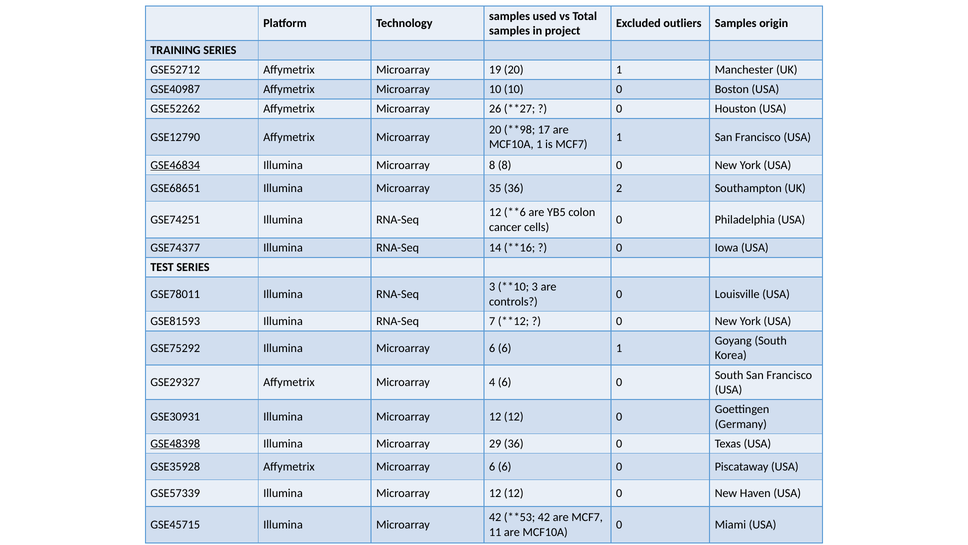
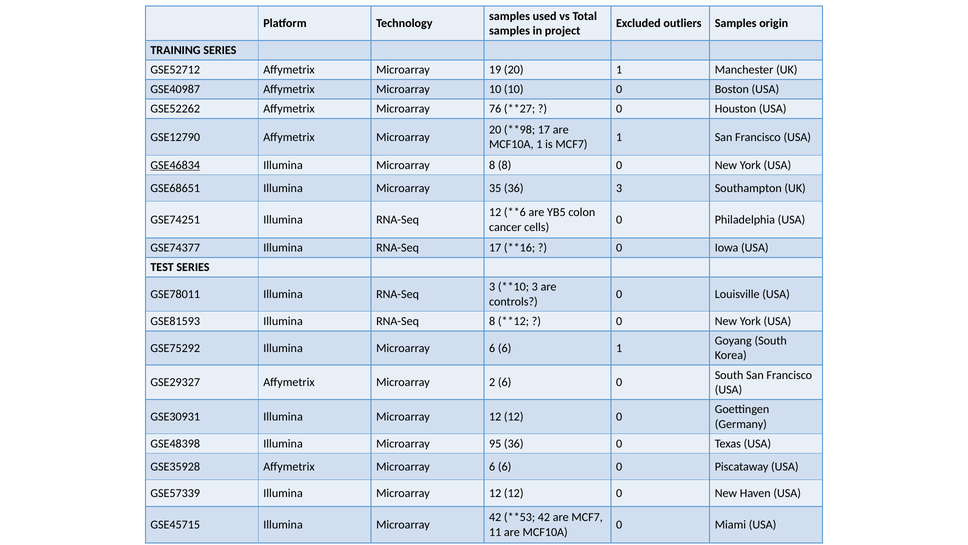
26: 26 -> 76 (495, 109)
36 2: 2 -> 3 (619, 188)
RNA-Seq 14: 14 -> 17 (495, 248)
RNA-Seq 7: 7 -> 8 (492, 321)
4: 4 -> 2 (492, 382)
GSE48398 underline: present -> none (175, 443)
29: 29 -> 95 (495, 443)
